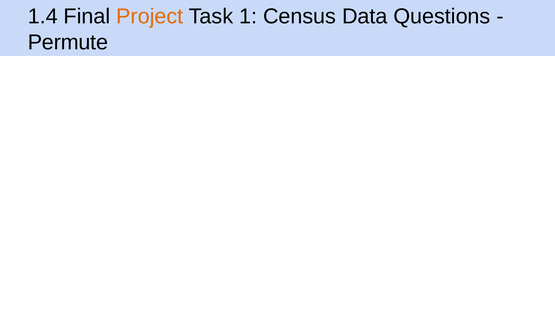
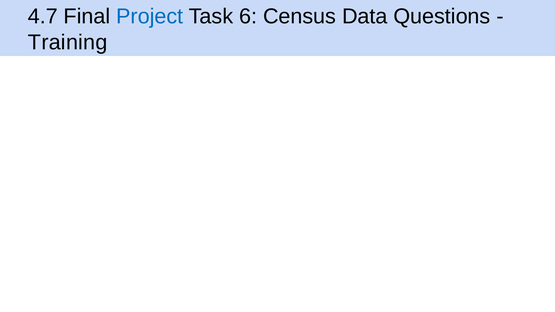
1.4: 1.4 -> 4.7 (43, 16)
Project colour: orange -> blue (150, 16)
1: 1 -> 6 (248, 16)
Permute: Permute -> Training (68, 42)
